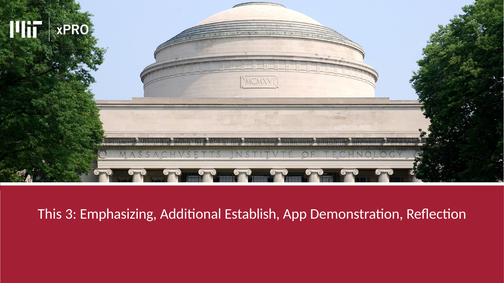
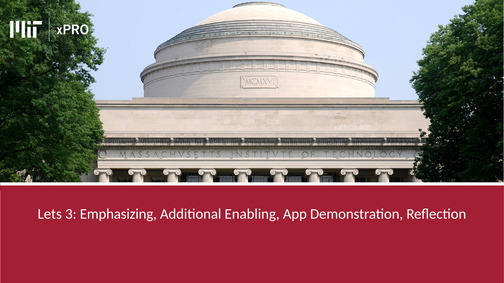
This: This -> Lets (50, 214)
Establish: Establish -> Enabling (252, 214)
